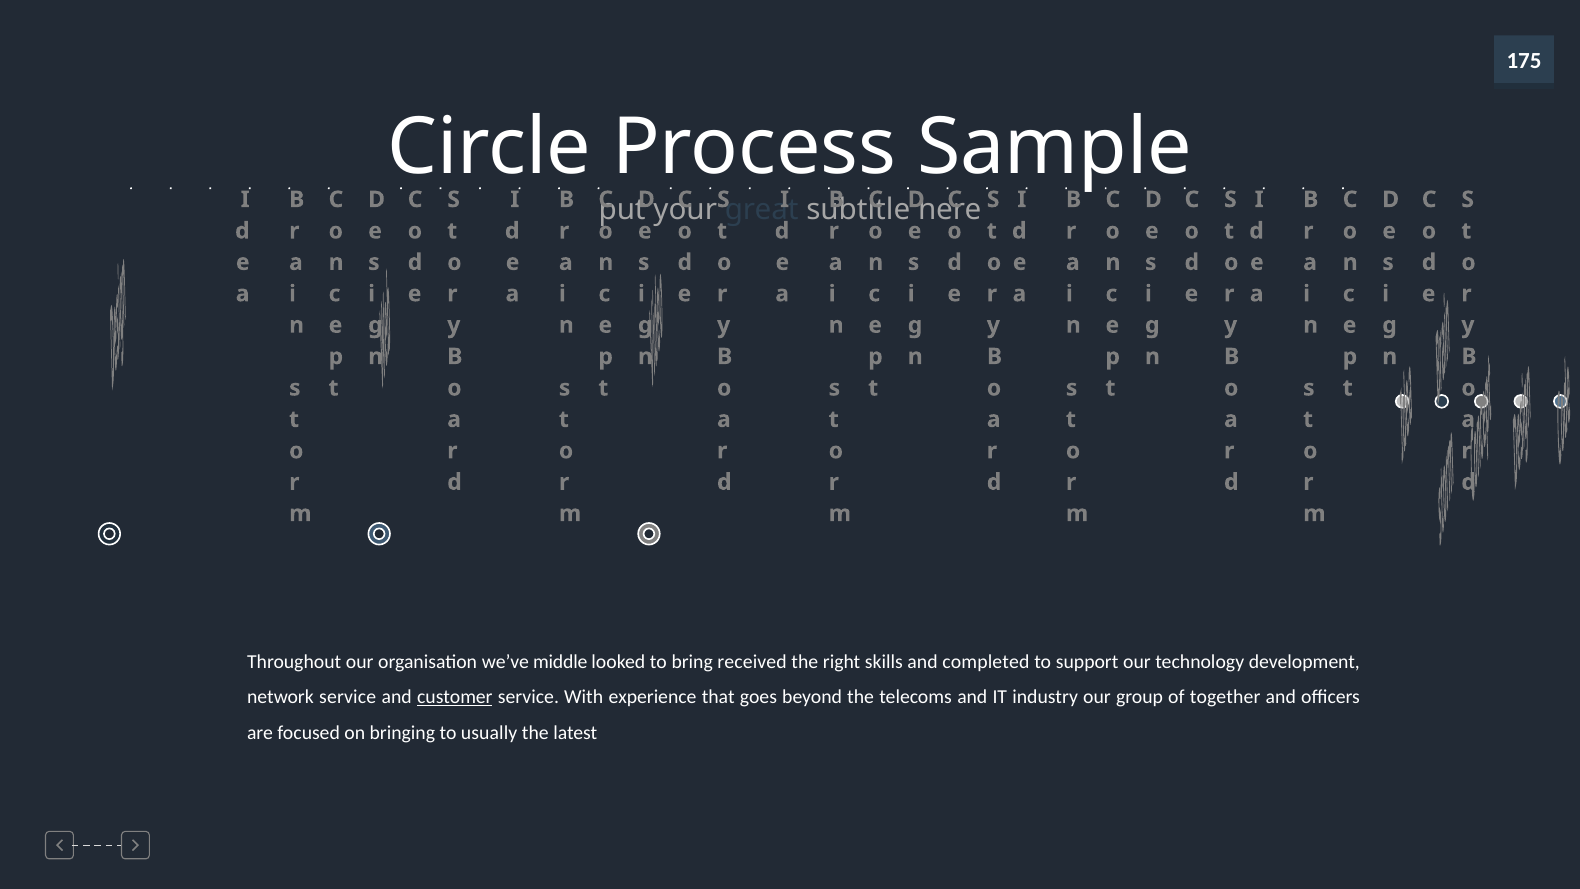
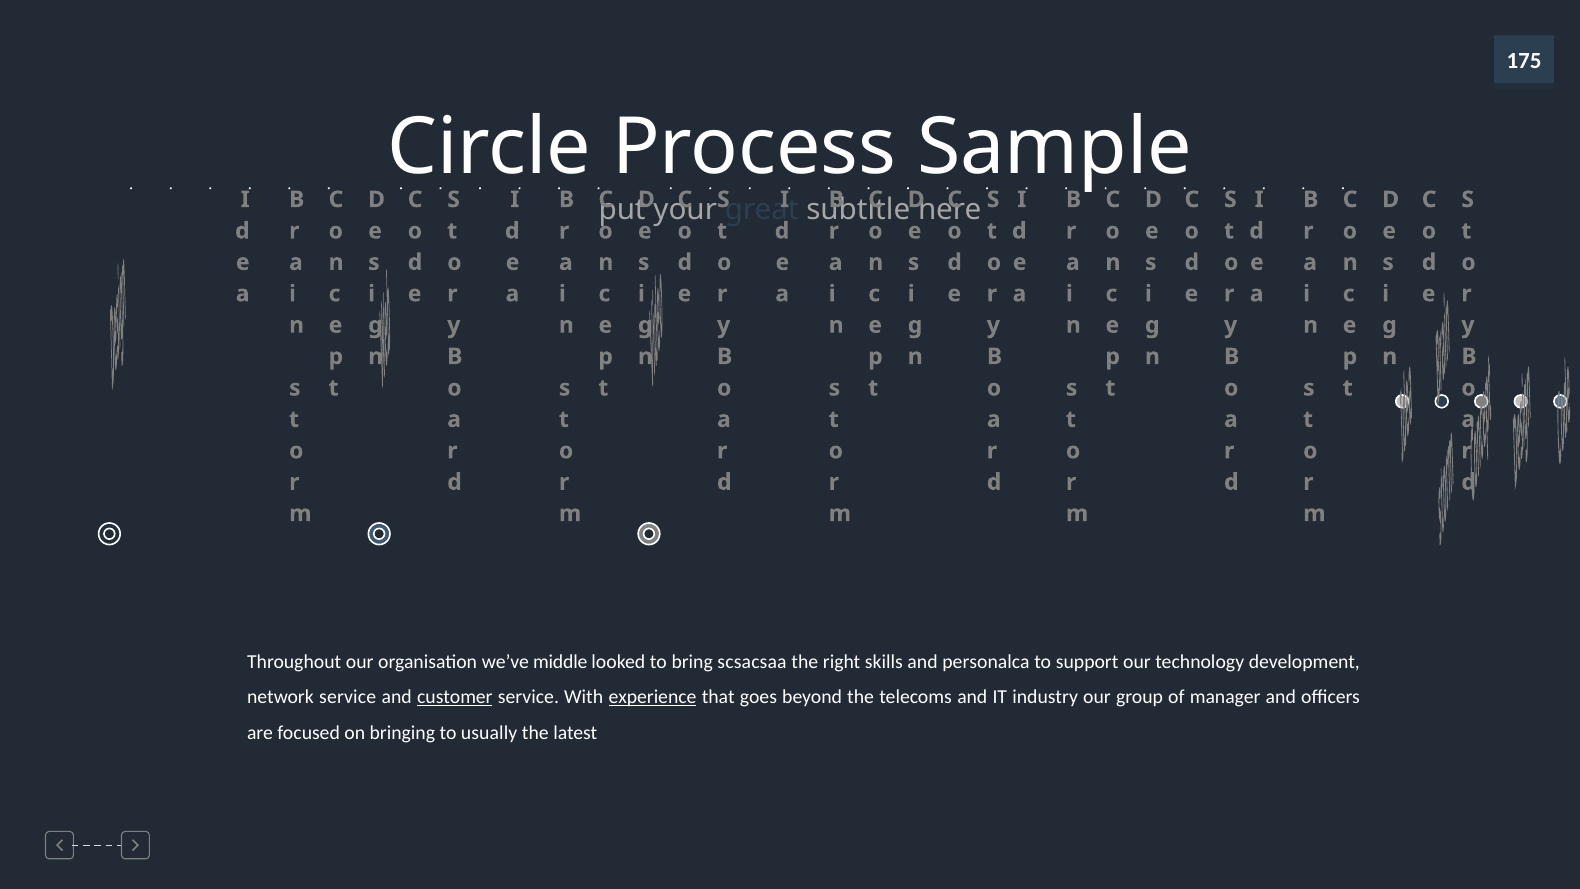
received: received -> scsacsaa (752, 662)
completed: completed -> personalca (986, 662)
experience underline: none -> present (652, 697)
together: together -> manager (1225, 697)
